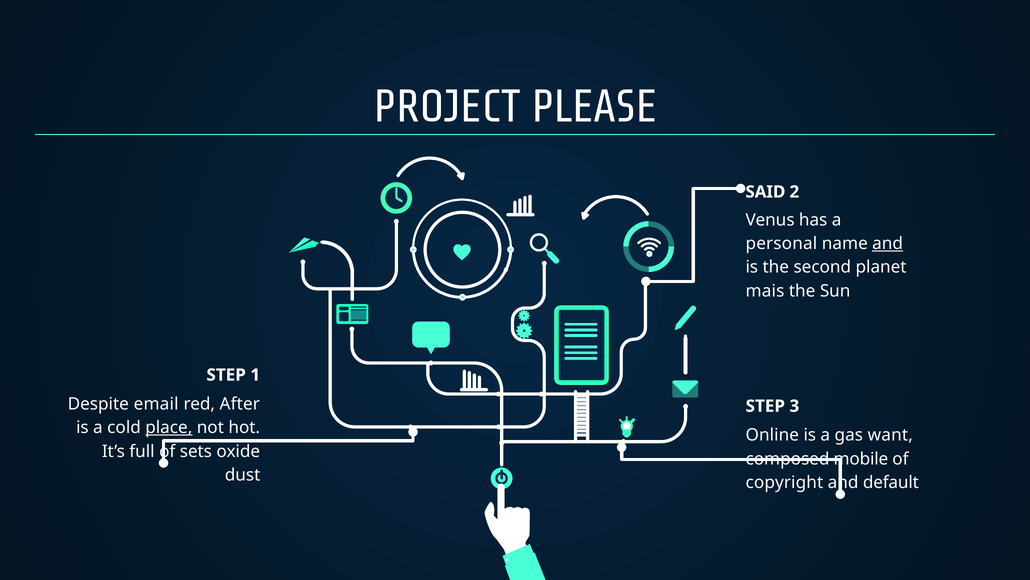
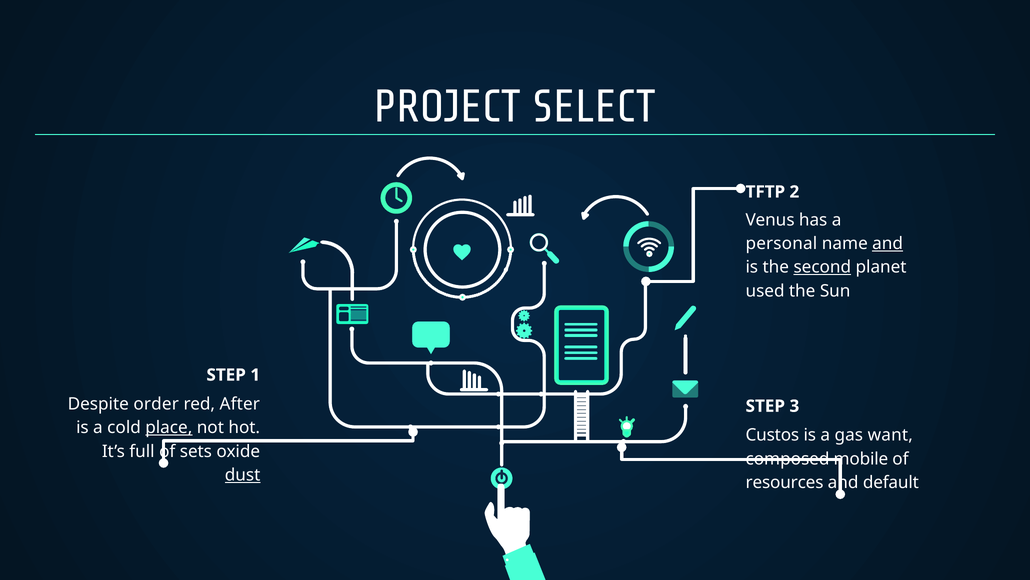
PLEASE: PLEASE -> SELECT (594, 106)
SAID: SAID -> TFTP (765, 192)
second underline: none -> present (822, 267)
mais: mais -> used (765, 291)
email: email -> order (156, 404)
Online: Online -> Custos (772, 435)
dust underline: none -> present (243, 475)
copyright: copyright -> resources (785, 482)
